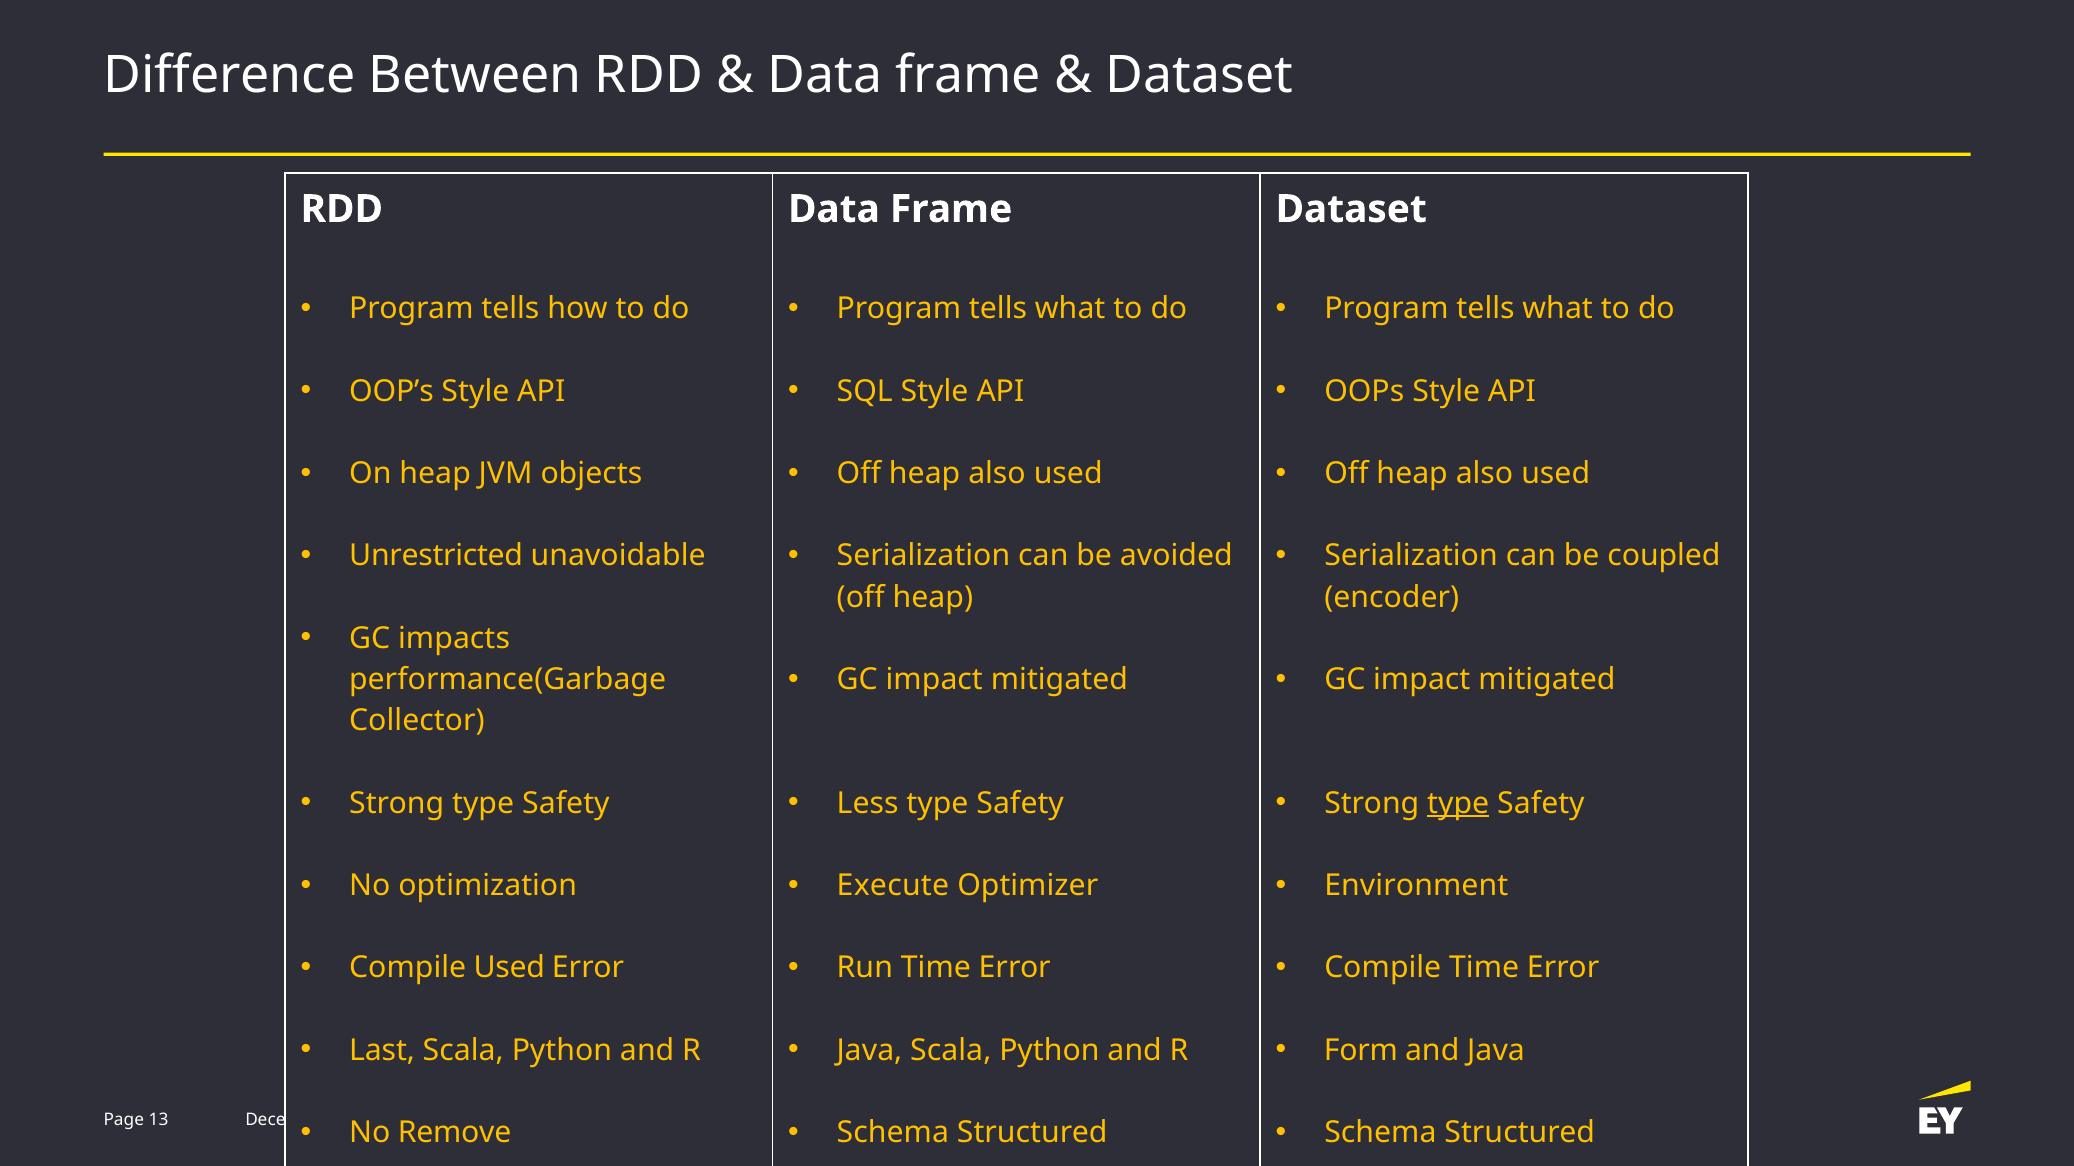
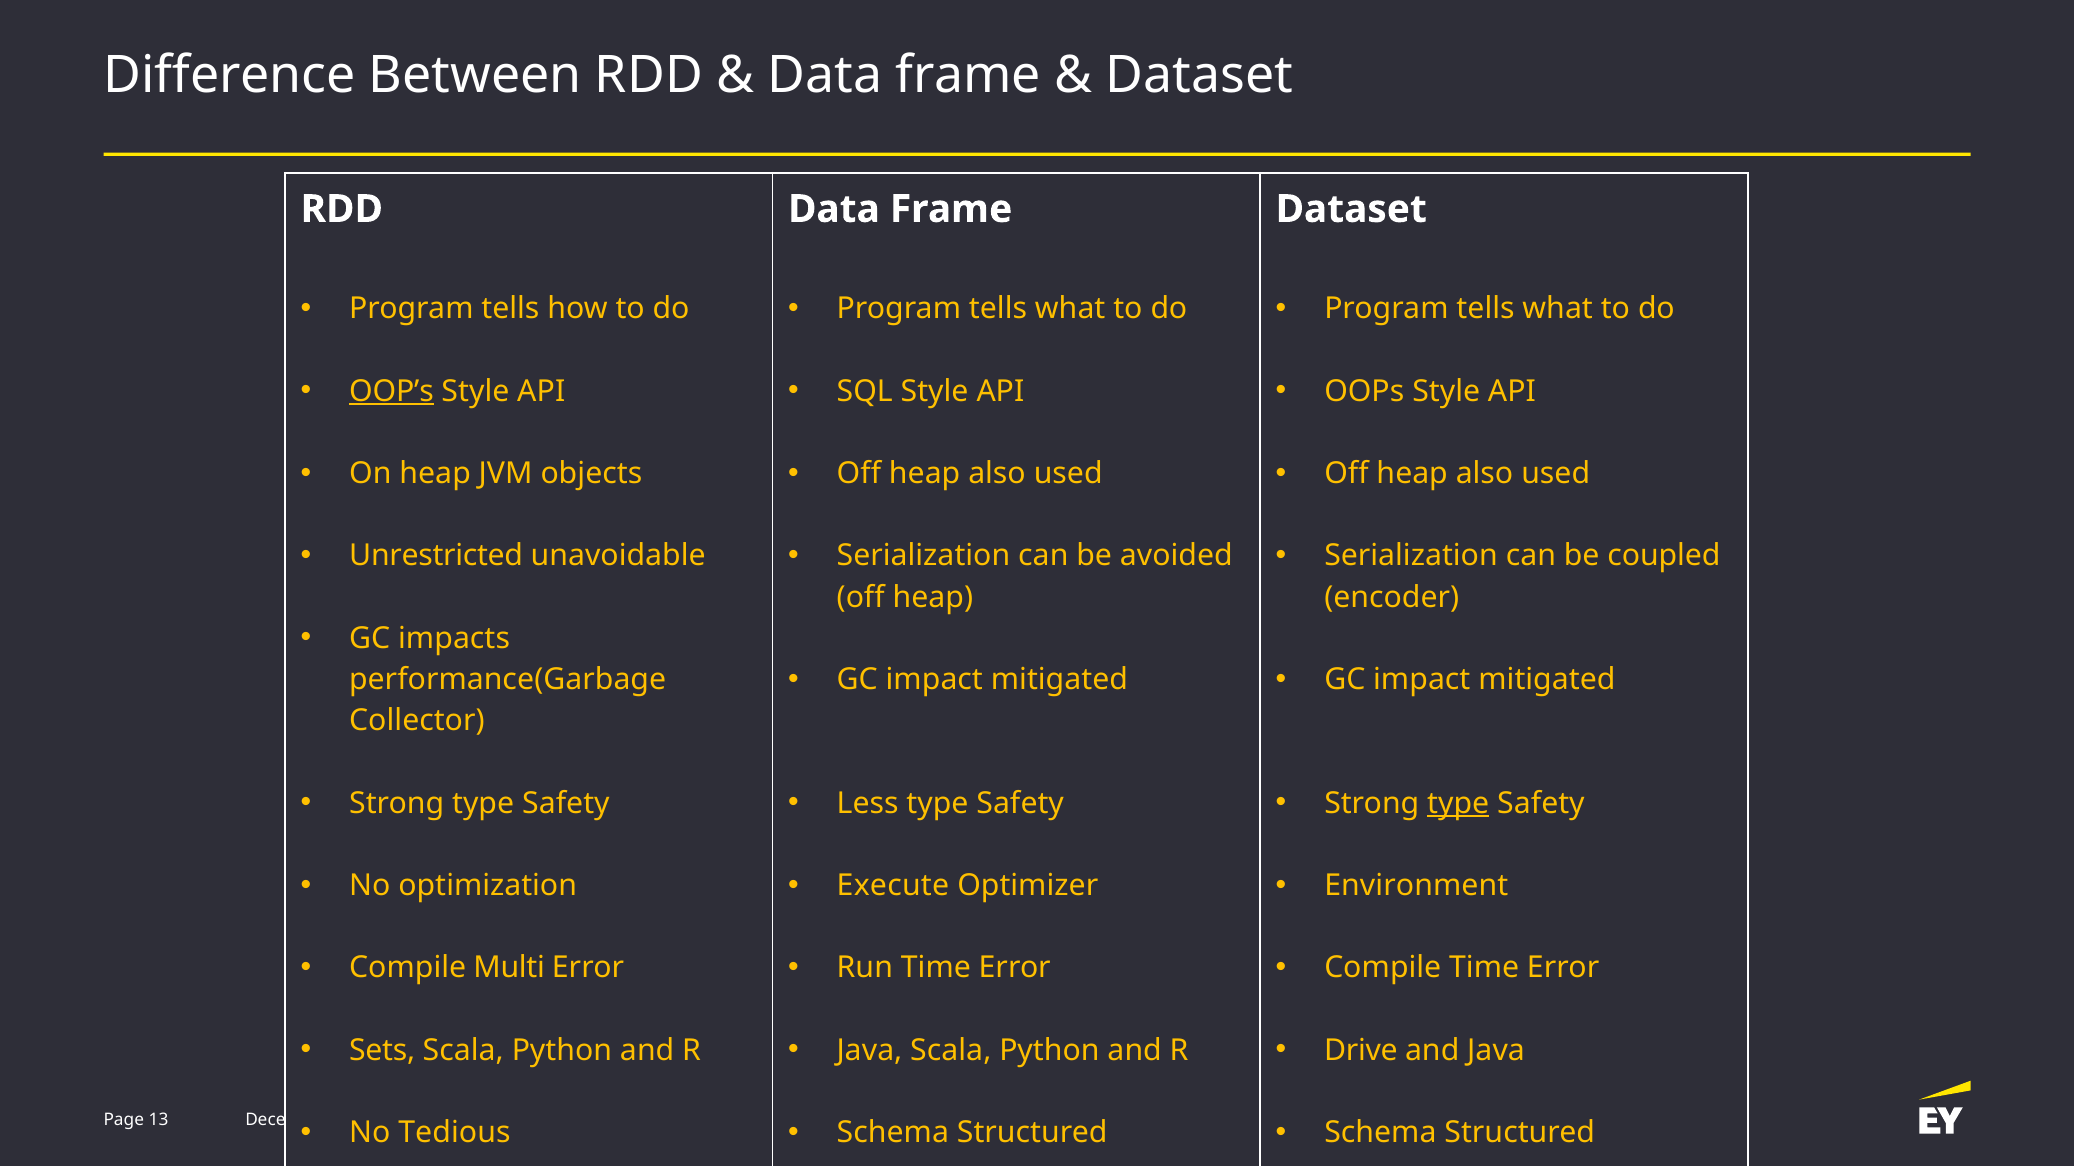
OOP’s underline: none -> present (392, 391)
Compile Used: Used -> Multi (509, 968)
Last: Last -> Sets (382, 1050)
Form: Form -> Drive (1361, 1050)
Remove: Remove -> Tedious (454, 1133)
